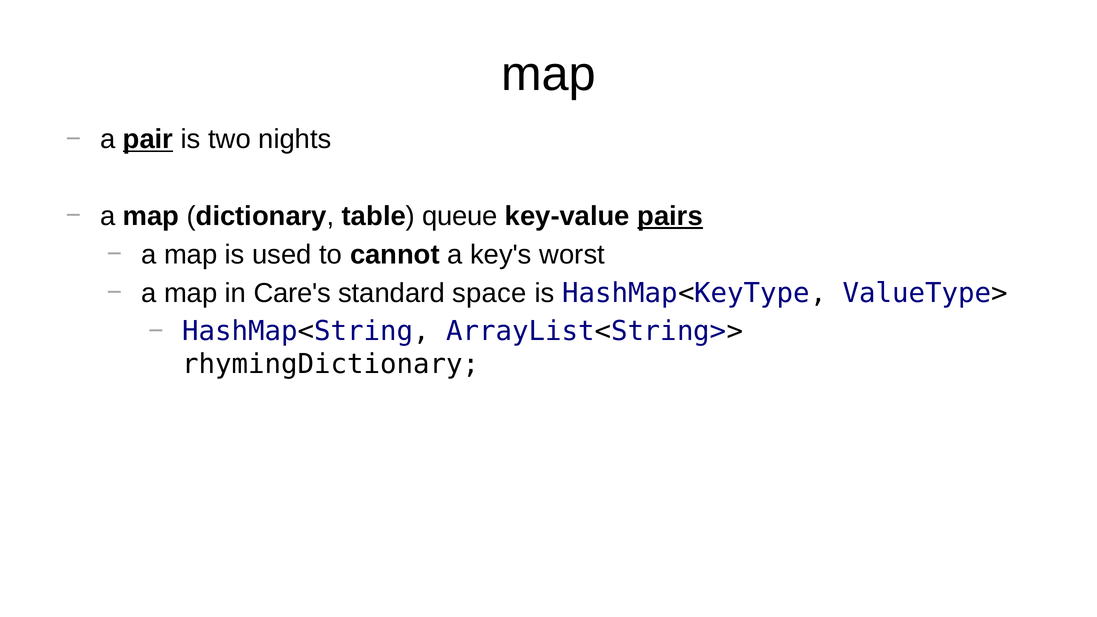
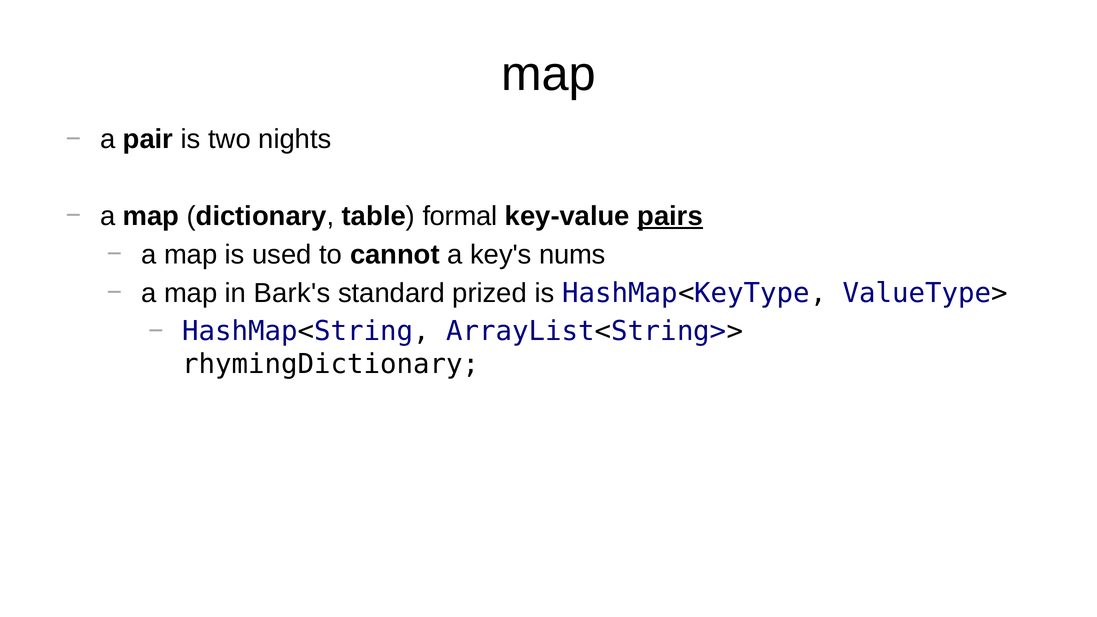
pair underline: present -> none (148, 139)
queue: queue -> formal (460, 216)
worst: worst -> nums (572, 255)
Care's: Care's -> Bark's (292, 293)
space: space -> prized (490, 293)
